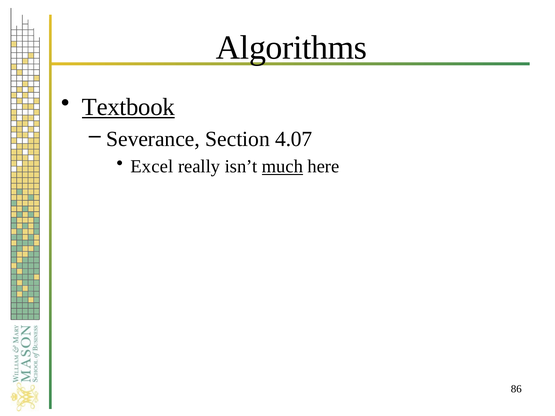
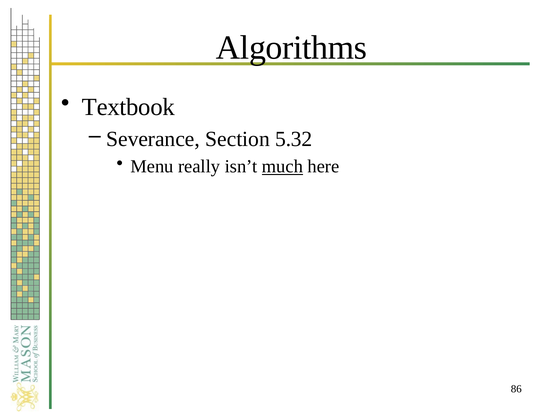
Textbook underline: present -> none (128, 107)
4.07: 4.07 -> 5.32 (294, 139)
Excel: Excel -> Menu (152, 167)
